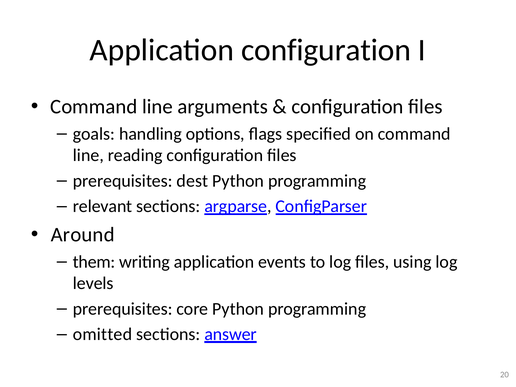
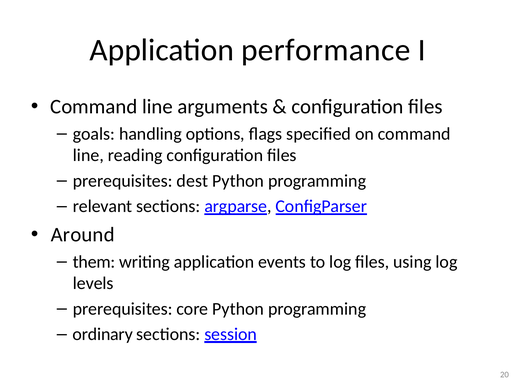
Application configuration: configuration -> performance (326, 50)
omitted: omitted -> ordinary (103, 334)
answer: answer -> session (231, 334)
